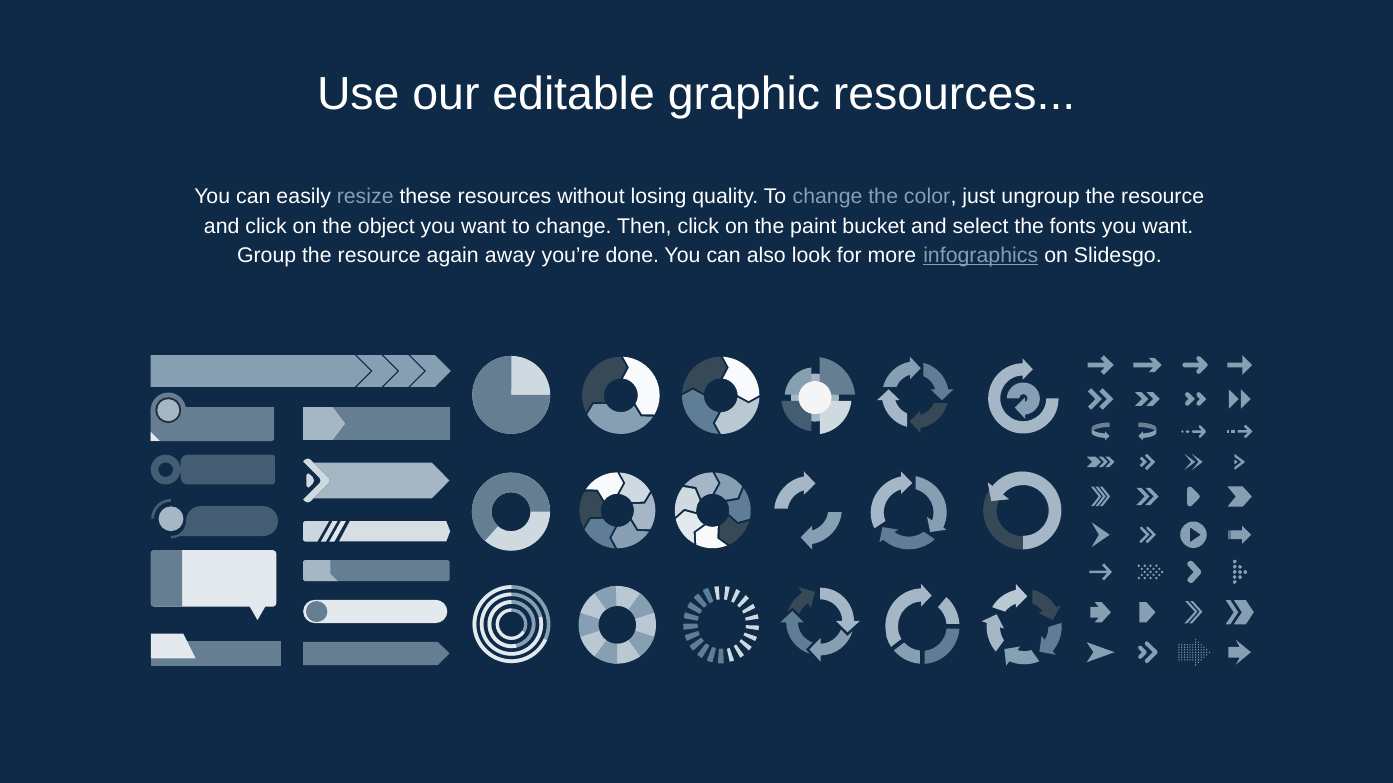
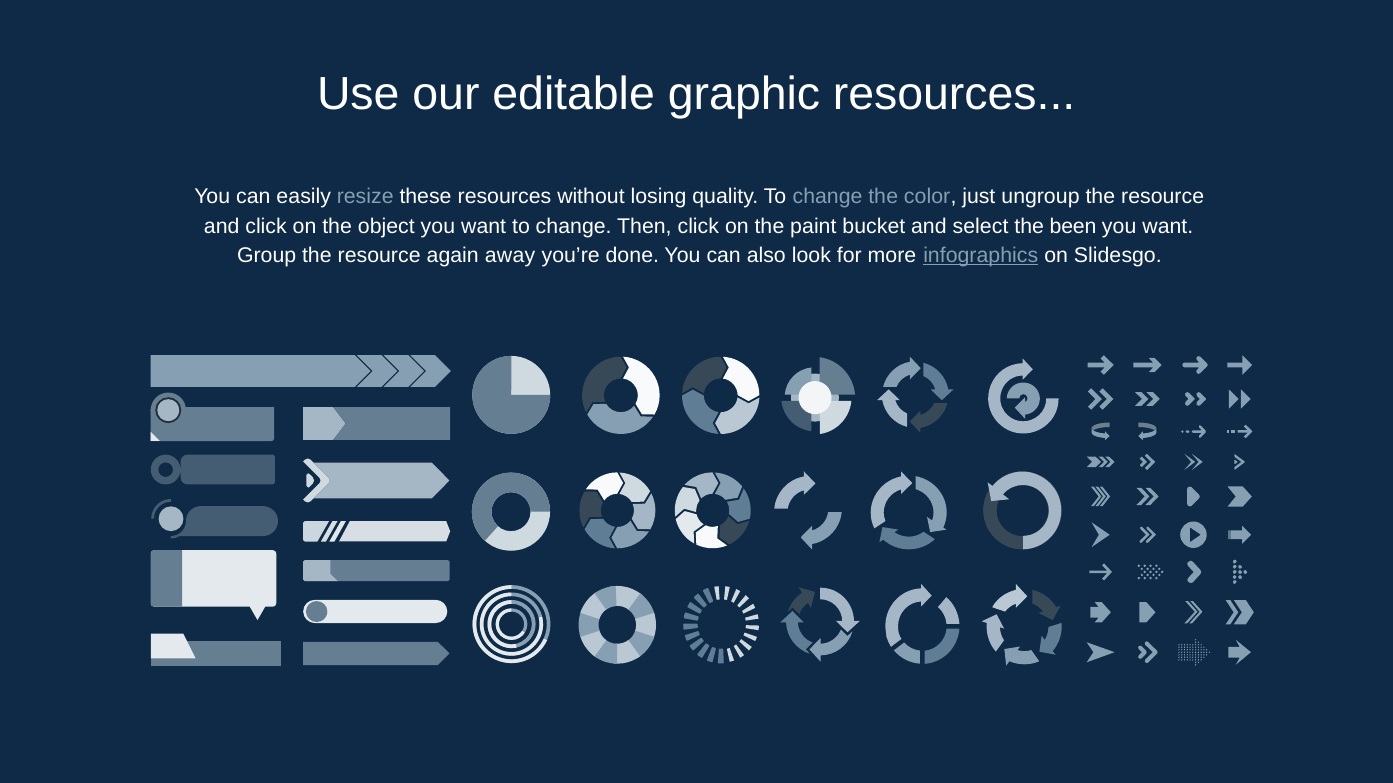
fonts: fonts -> been (1073, 226)
